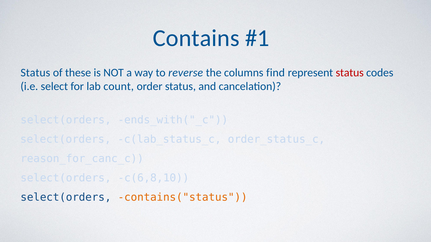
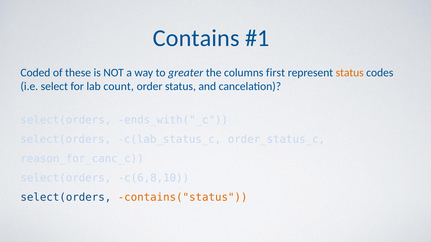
Status: Status -> Coded (35, 73)
reverse: reverse -> greater (186, 73)
find: find -> first (276, 73)
status colour: red -> orange (350, 73)
